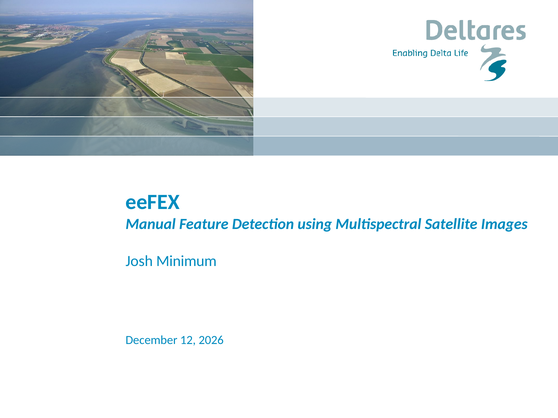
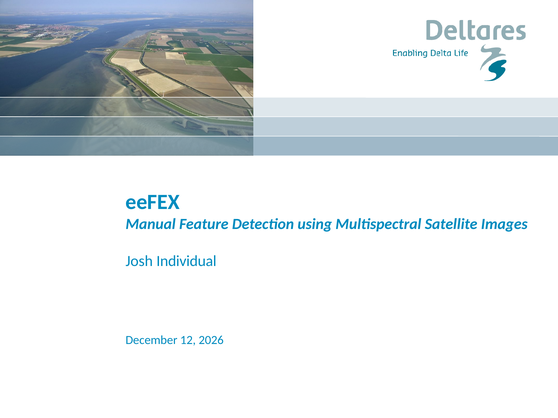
Minimum: Minimum -> Individual (186, 261)
